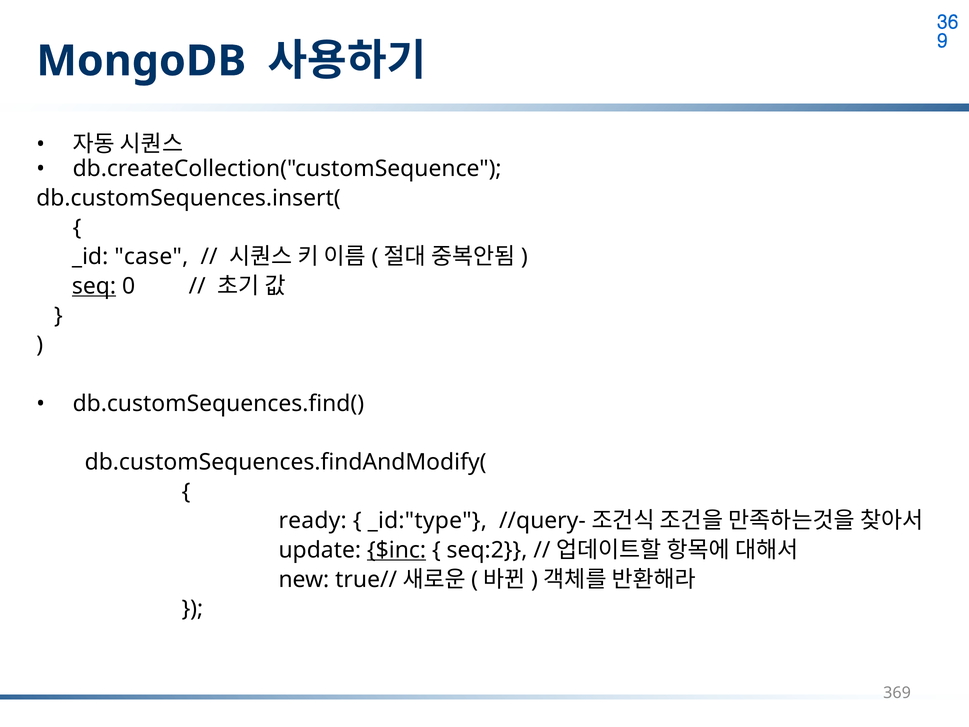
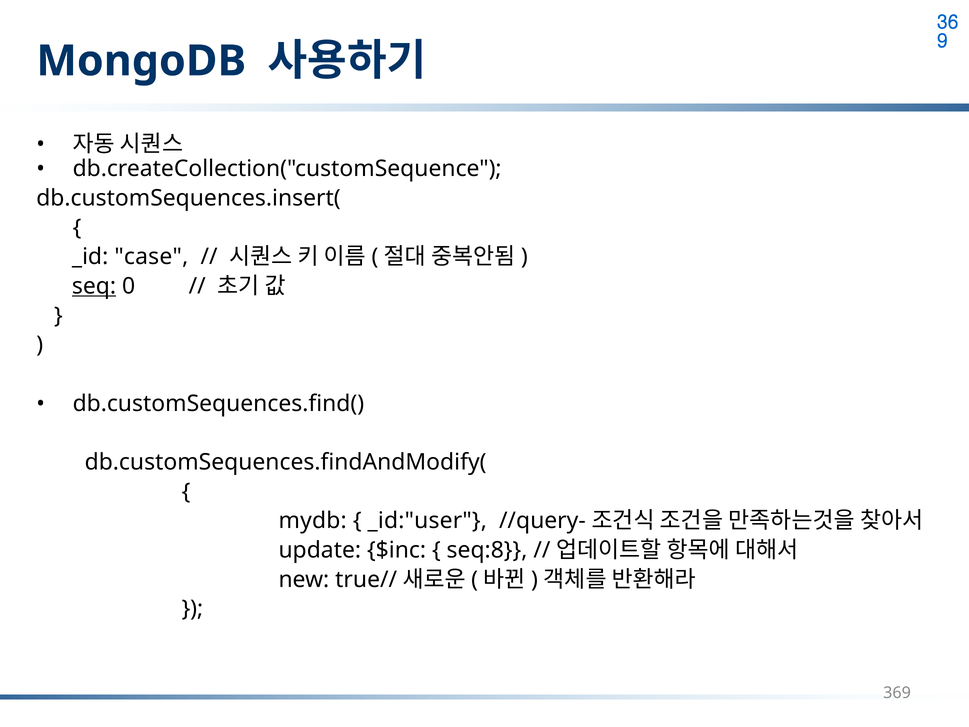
ready: ready -> mydb (313, 521)
_id:"type: _id:"type -> _id:"user (427, 521)
$inc underline: present -> none (397, 550)
seq:2: seq:2 -> seq:8 (487, 550)
